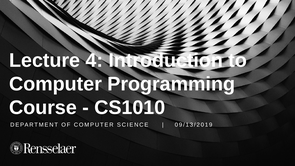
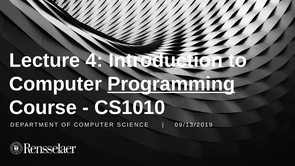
Programming underline: none -> present (171, 84)
